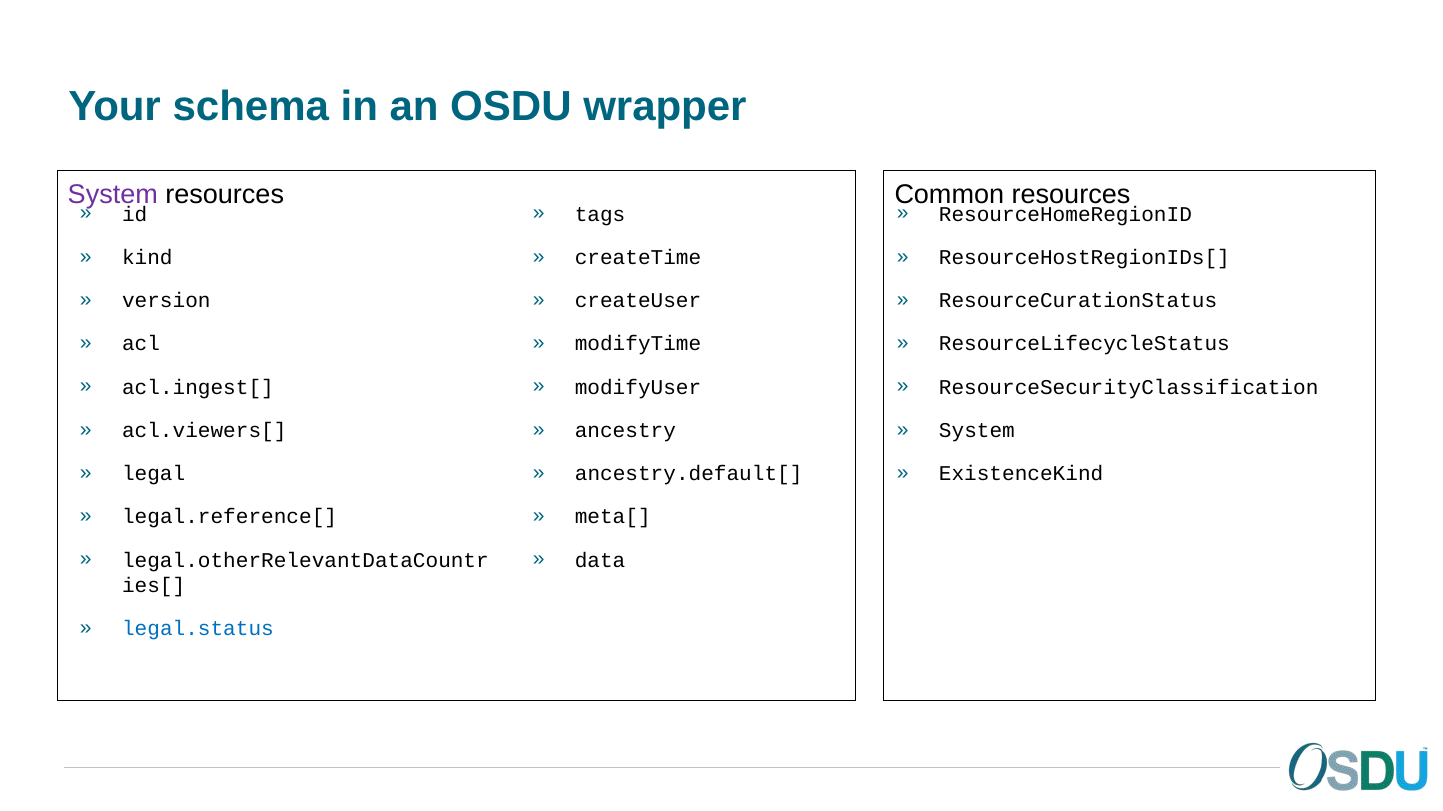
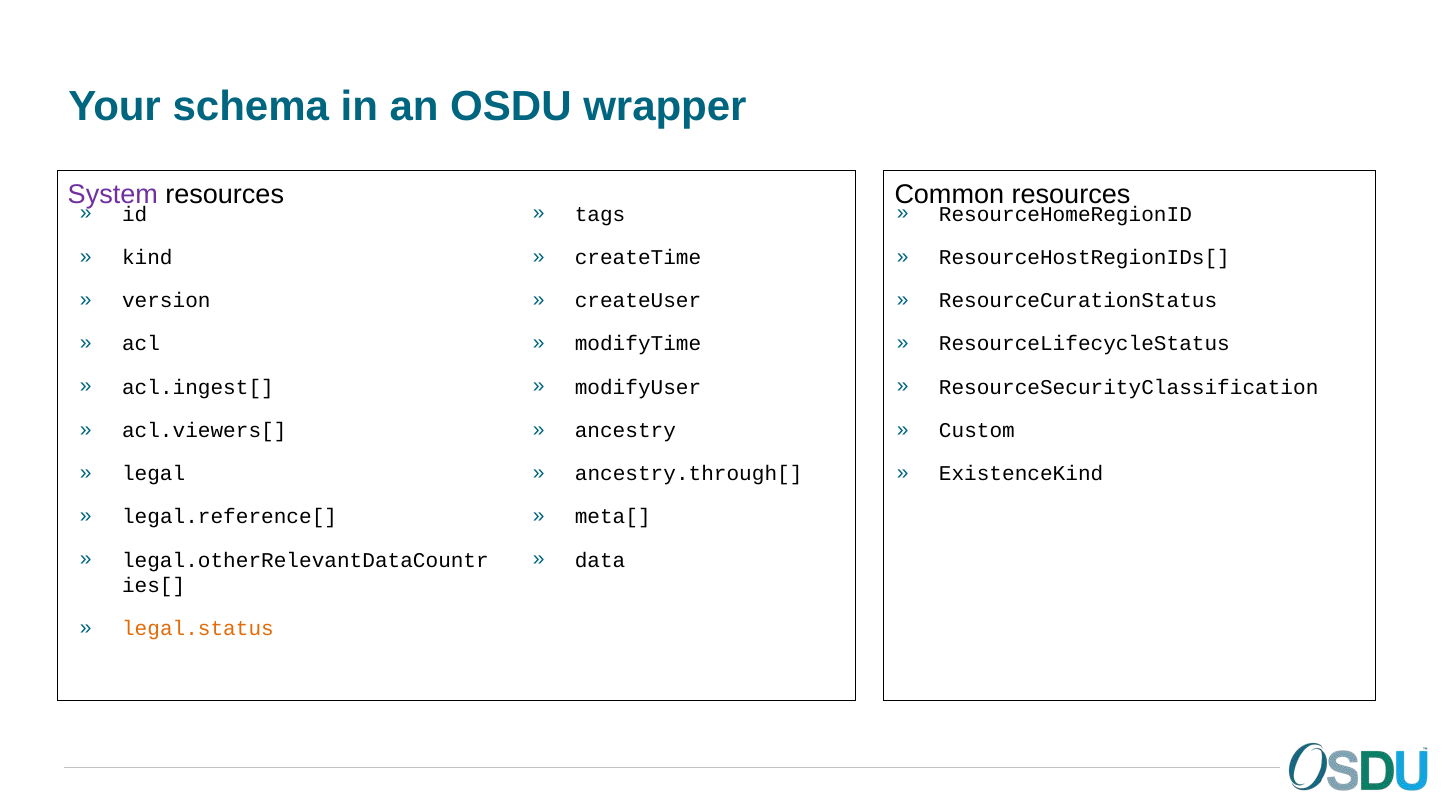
System: System -> Custom (977, 431)
ancestry.default[: ancestry.default[ -> ancestry.through[ (689, 474)
legal.status colour: blue -> orange (198, 629)
